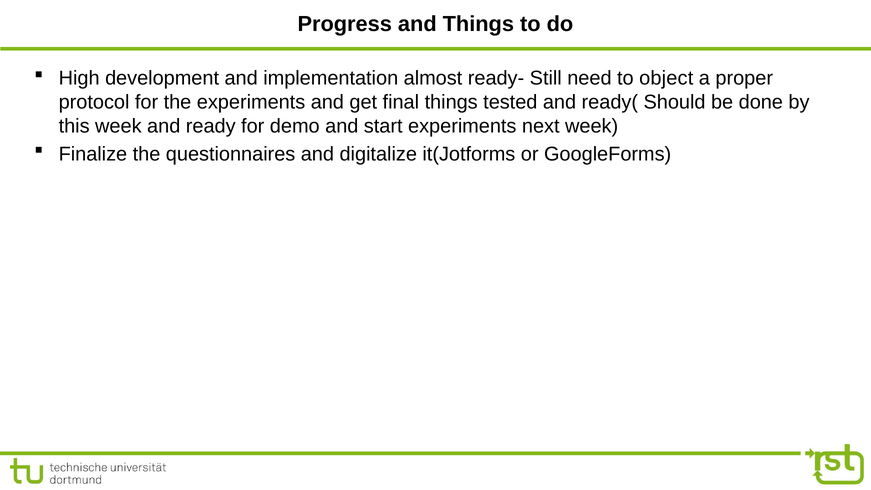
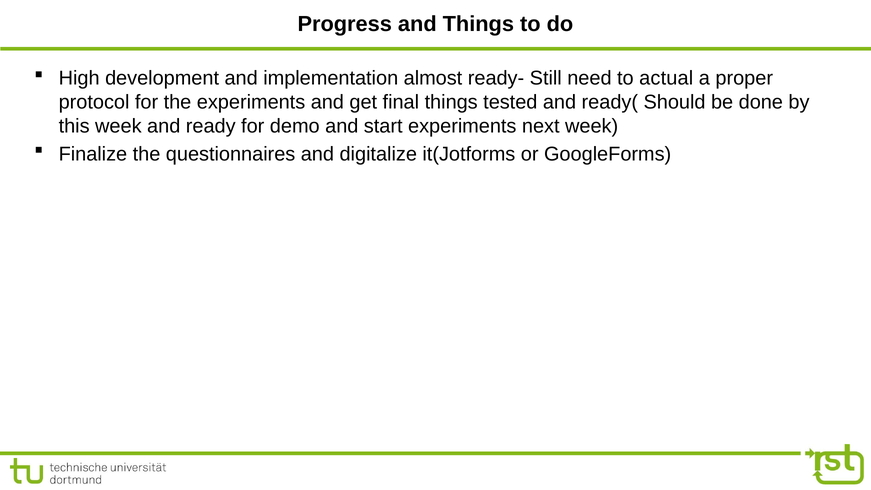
object: object -> actual (666, 78)
